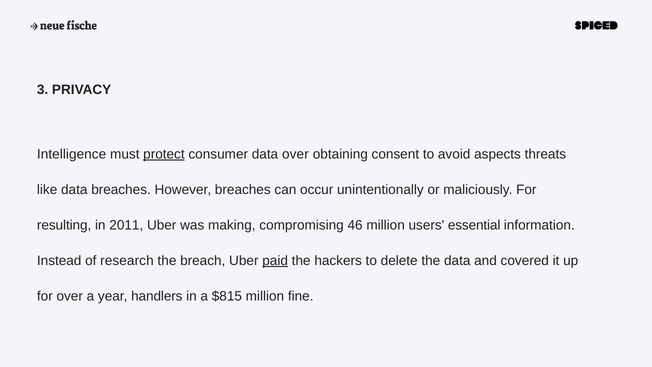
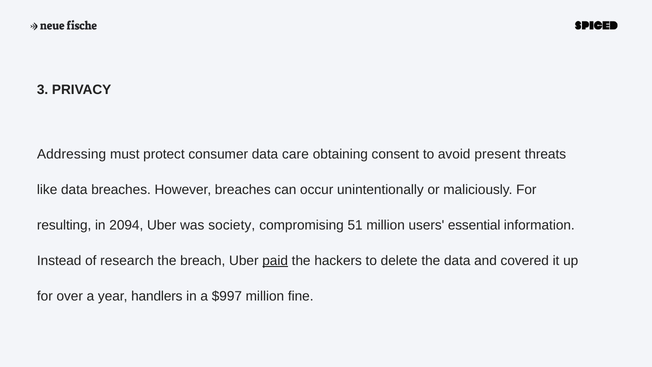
Intelligence: Intelligence -> Addressing (72, 154)
protect underline: present -> none (164, 154)
data over: over -> care (295, 154)
aspects: aspects -> present (497, 154)
2011: 2011 -> 2094 (126, 225)
making: making -> society (232, 225)
46: 46 -> 51 (355, 225)
$815: $815 -> $997 (227, 296)
